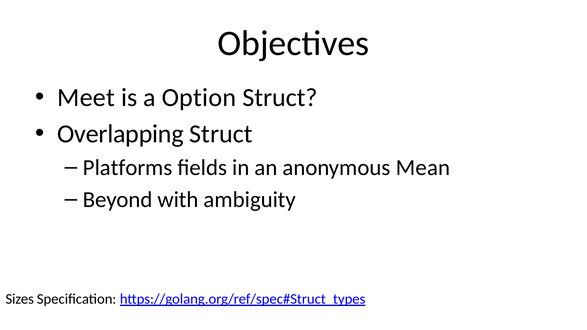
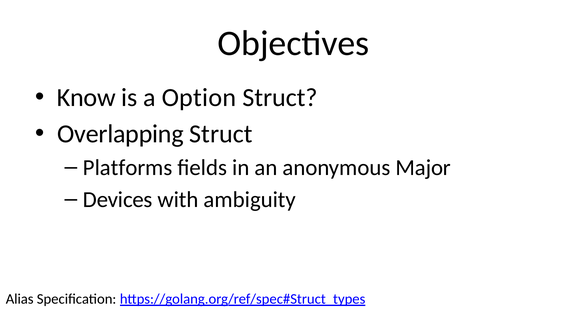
Meet: Meet -> Know (86, 97)
Mean: Mean -> Major (423, 168)
Beyond: Beyond -> Devices (118, 200)
Sizes: Sizes -> Alias (20, 299)
